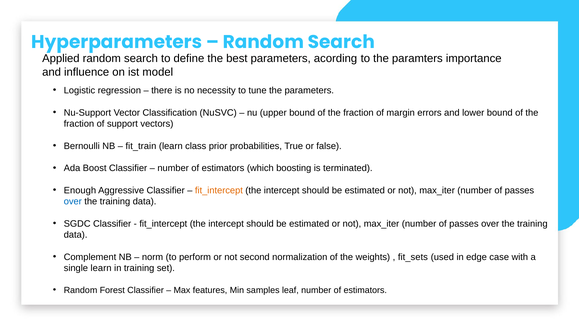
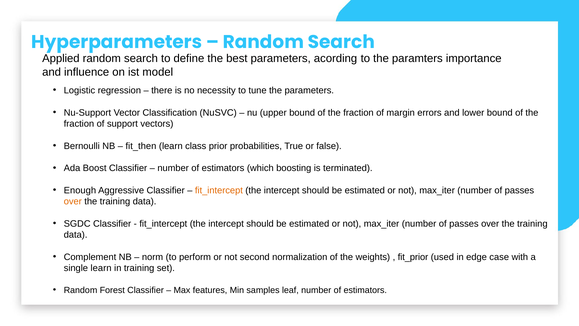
fit_train: fit_train -> fit_then (141, 146)
over colour: blue -> orange (73, 201)
fit_sets: fit_sets -> fit_prior (413, 257)
